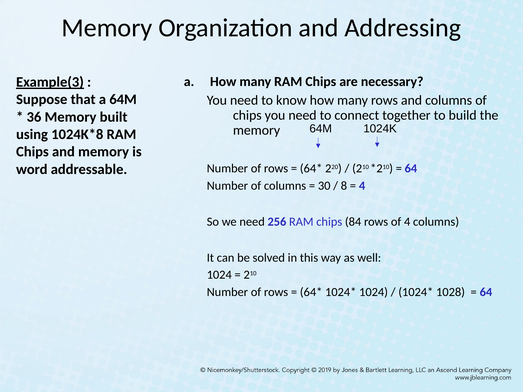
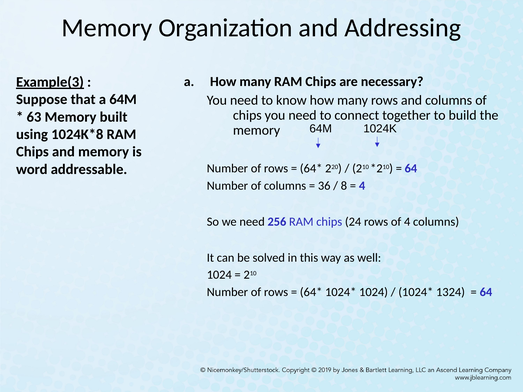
36: 36 -> 63 (34, 117)
30: 30 -> 36 (324, 186)
84: 84 -> 24 (353, 222)
1028: 1028 -> 1324 (451, 292)
